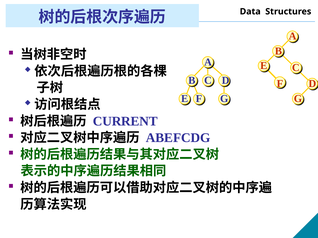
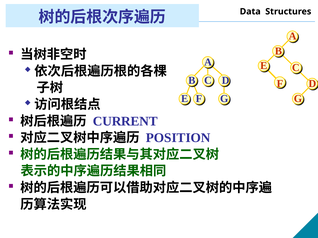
ABEFCDG: ABEFCDG -> POSITION (178, 138)
